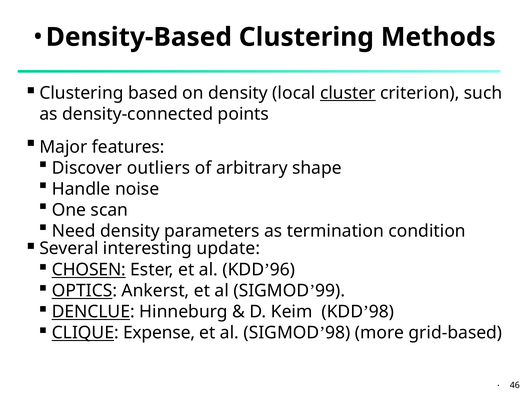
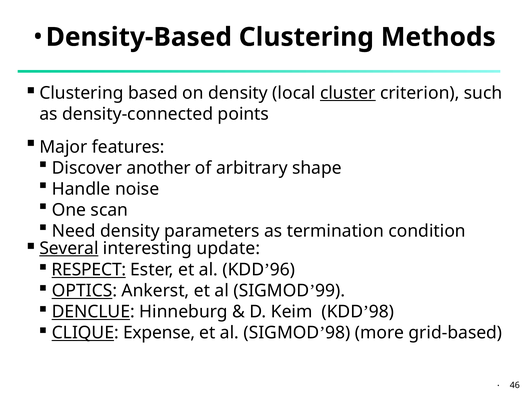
outliers: outliers -> another (159, 168)
Several underline: none -> present (69, 248)
CHOSEN: CHOSEN -> RESPECT (89, 269)
